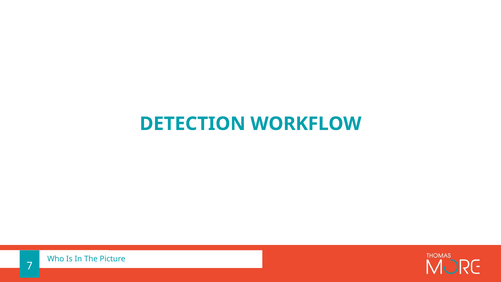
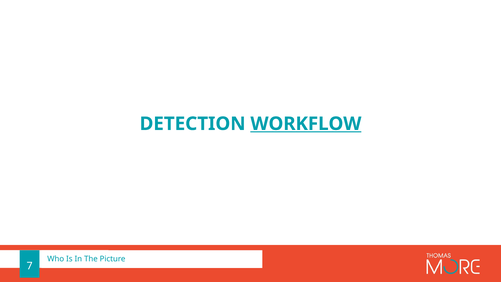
WORKFLOW underline: none -> present (306, 124)
